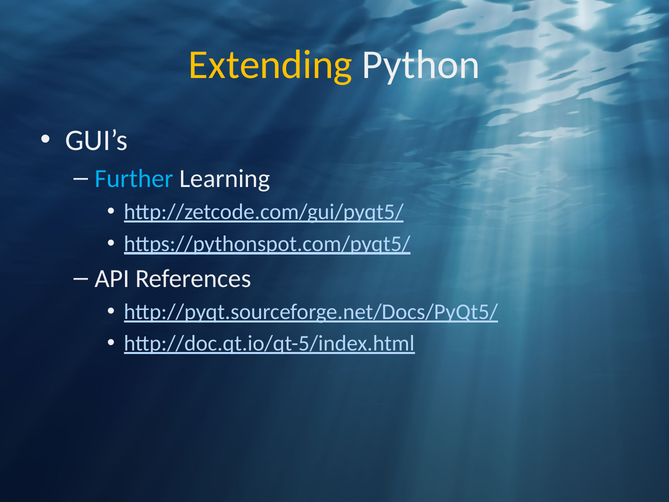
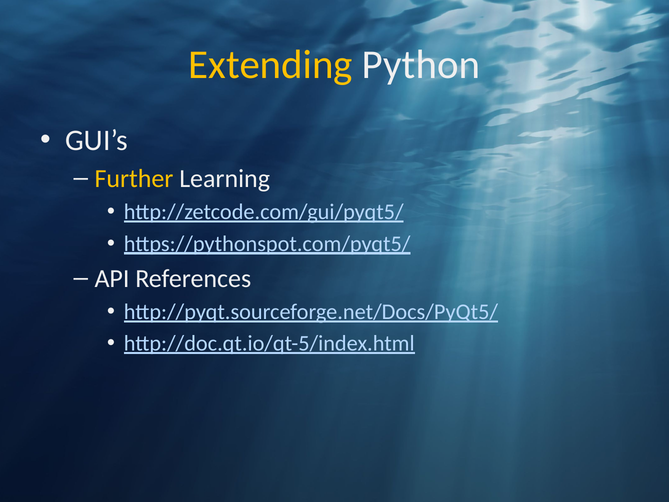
Further colour: light blue -> yellow (134, 179)
